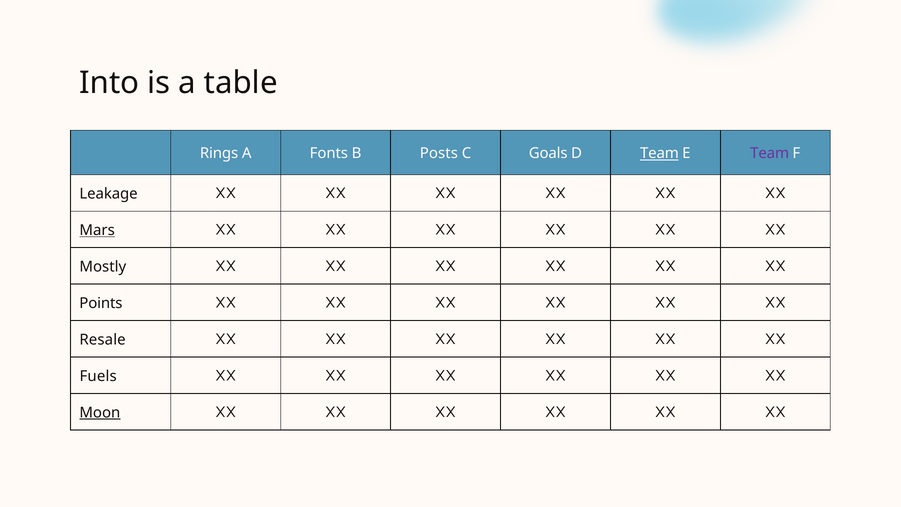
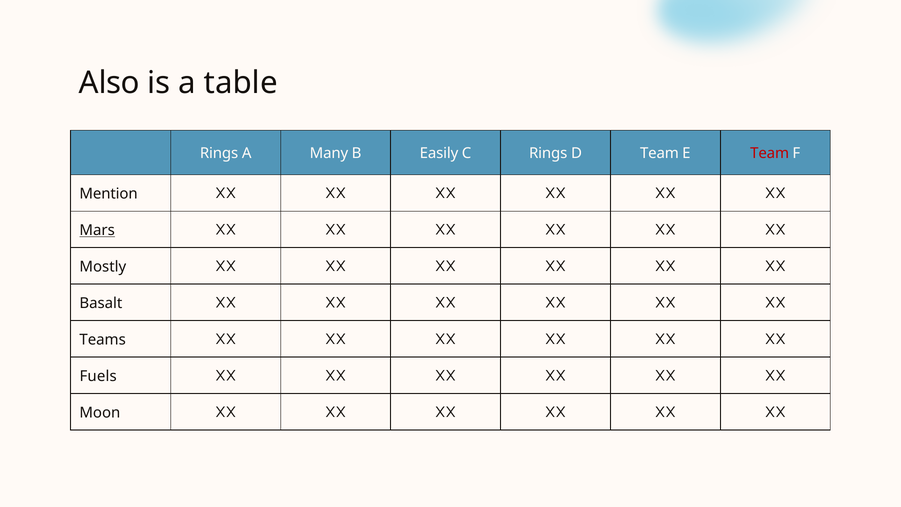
Into: Into -> Also (109, 83)
Fonts: Fonts -> Many (329, 153)
Posts: Posts -> Easily (439, 153)
C Goals: Goals -> Rings (548, 153)
Team underline: present -> none (659, 153)
Team colour: purple -> red (770, 153)
Leakage: Leakage -> Mention (109, 194)
Points: Points -> Basalt (101, 303)
Resale: Resale -> Teams (103, 340)
Moon underline: present -> none (100, 413)
